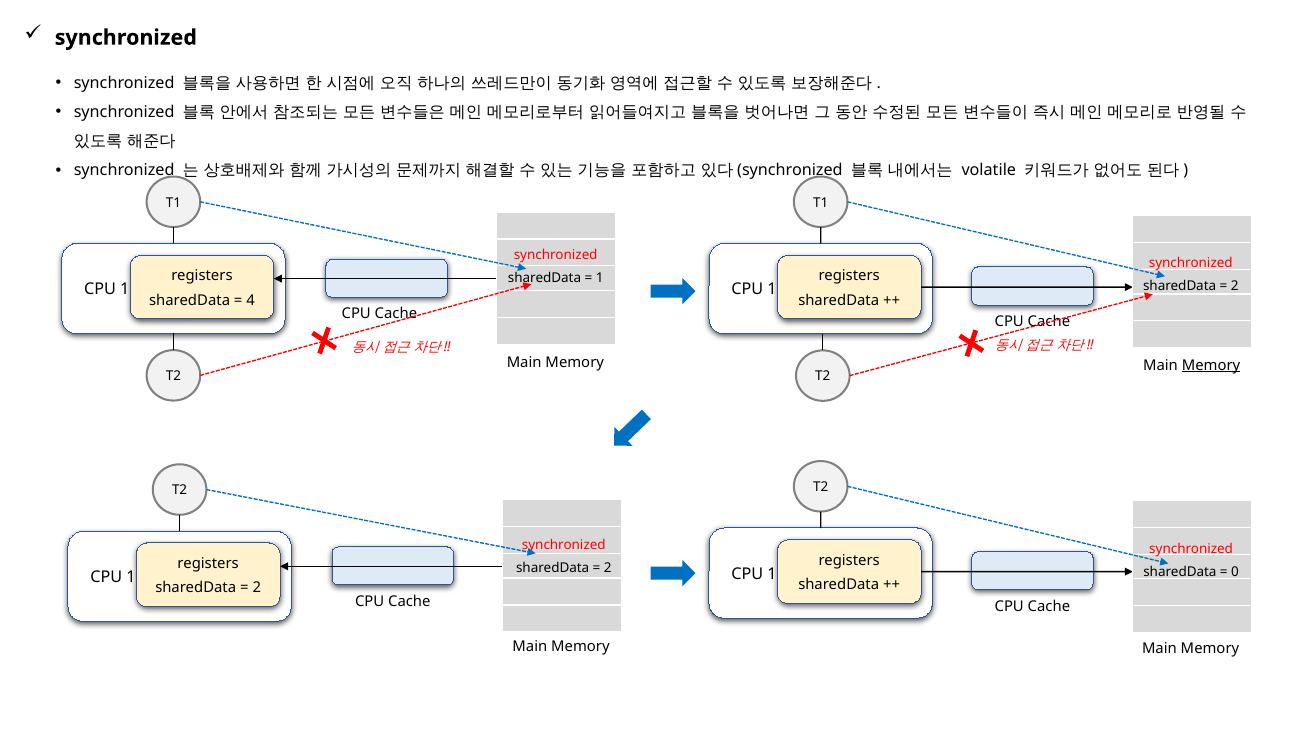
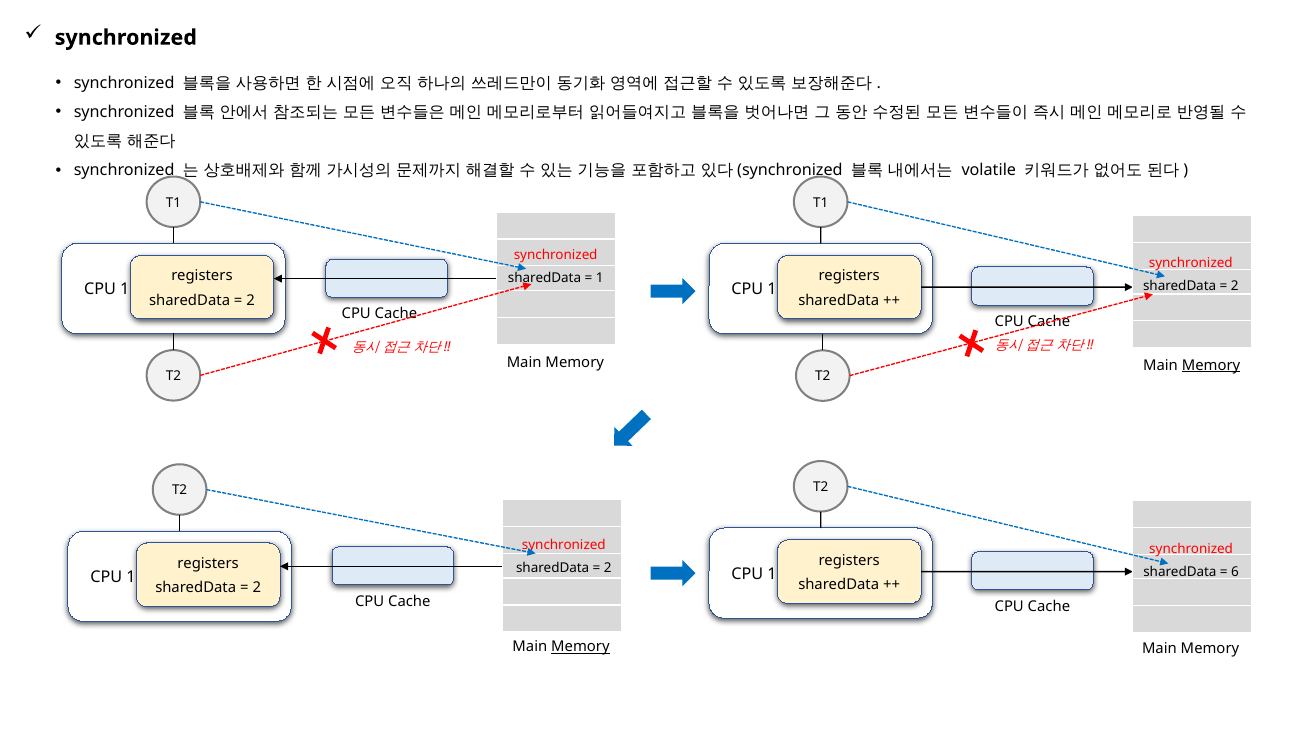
4: 4 -> 2 (251, 300)
0: 0 -> 6 (1235, 572)
Memory underline: none -> present (580, 647)
